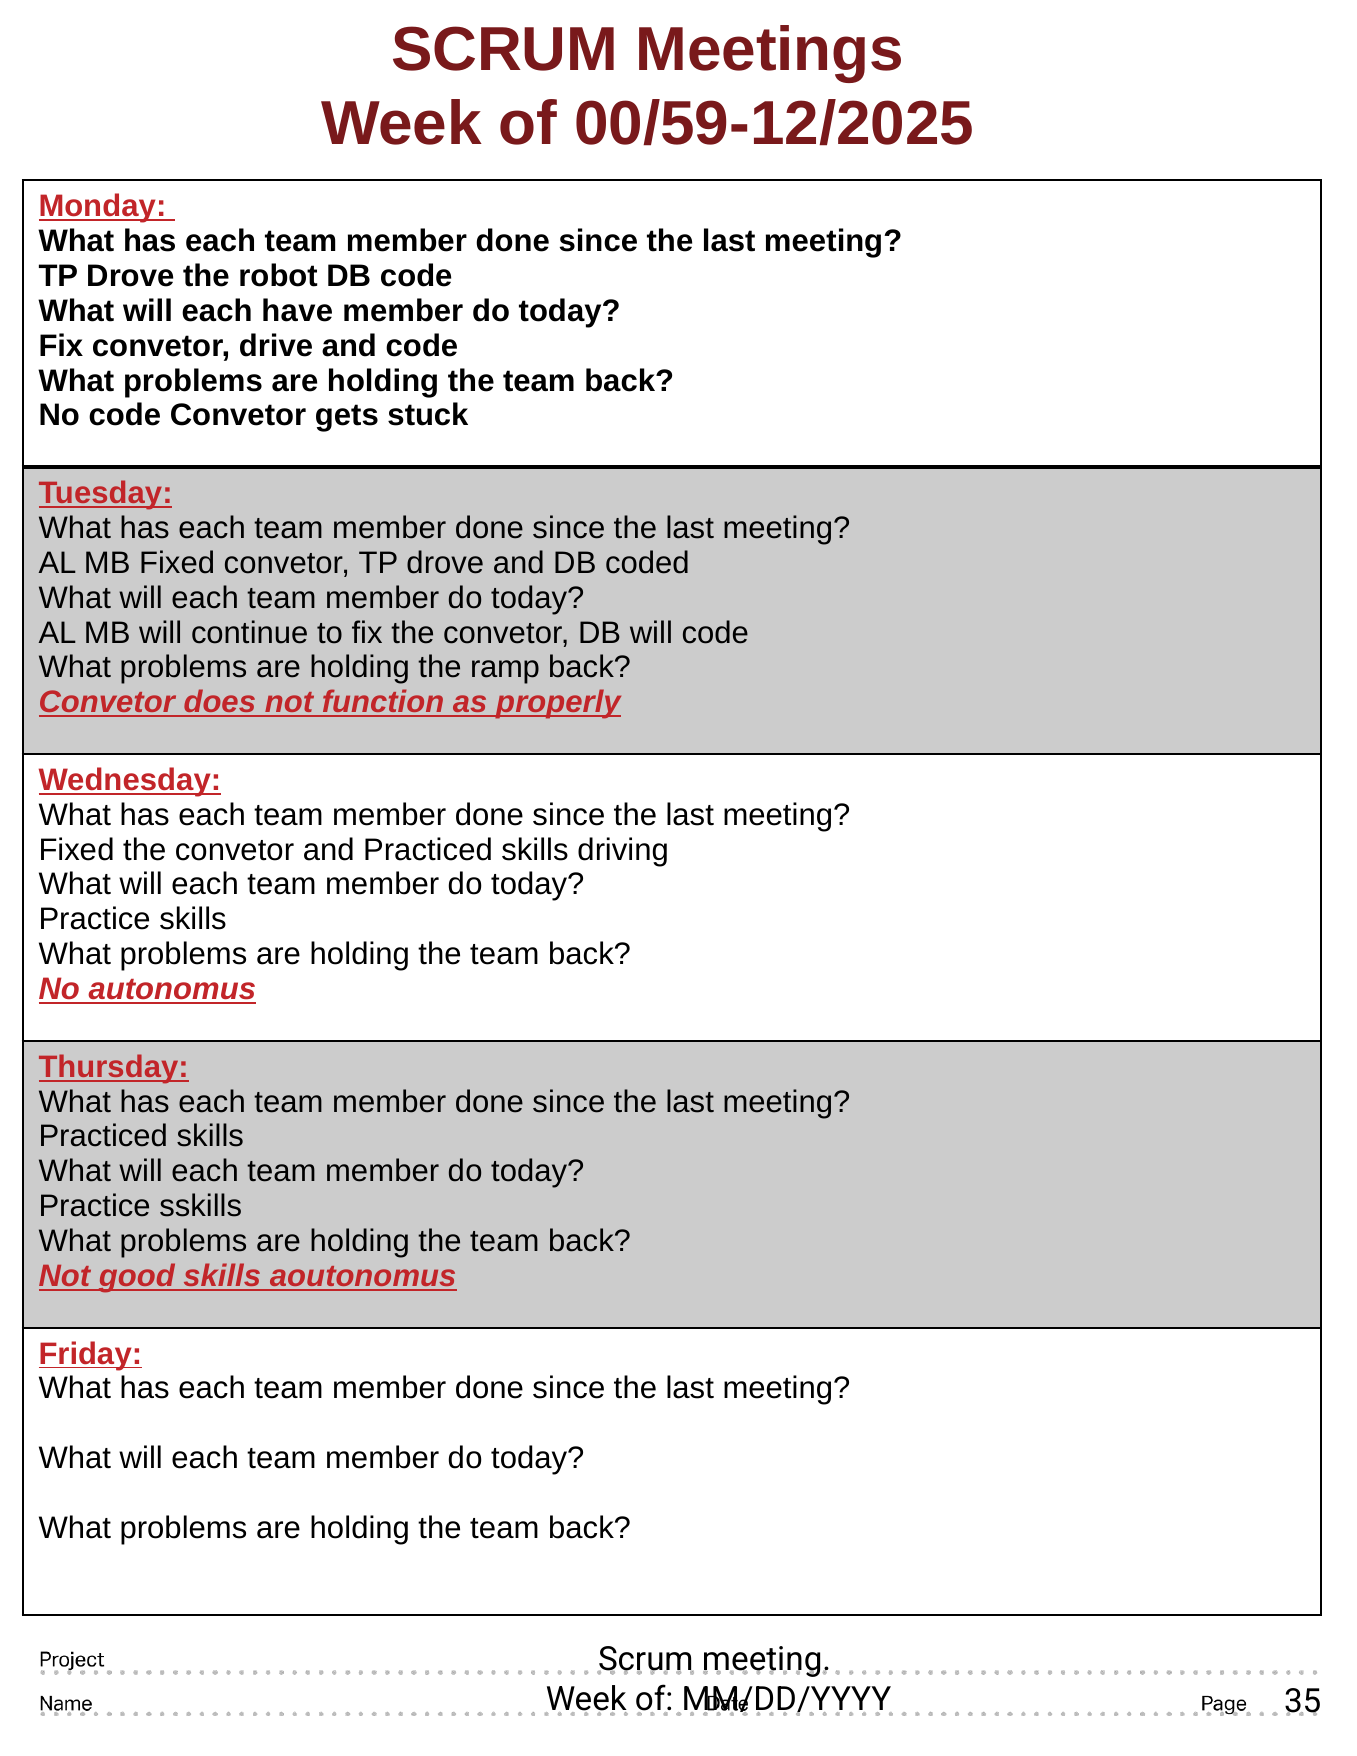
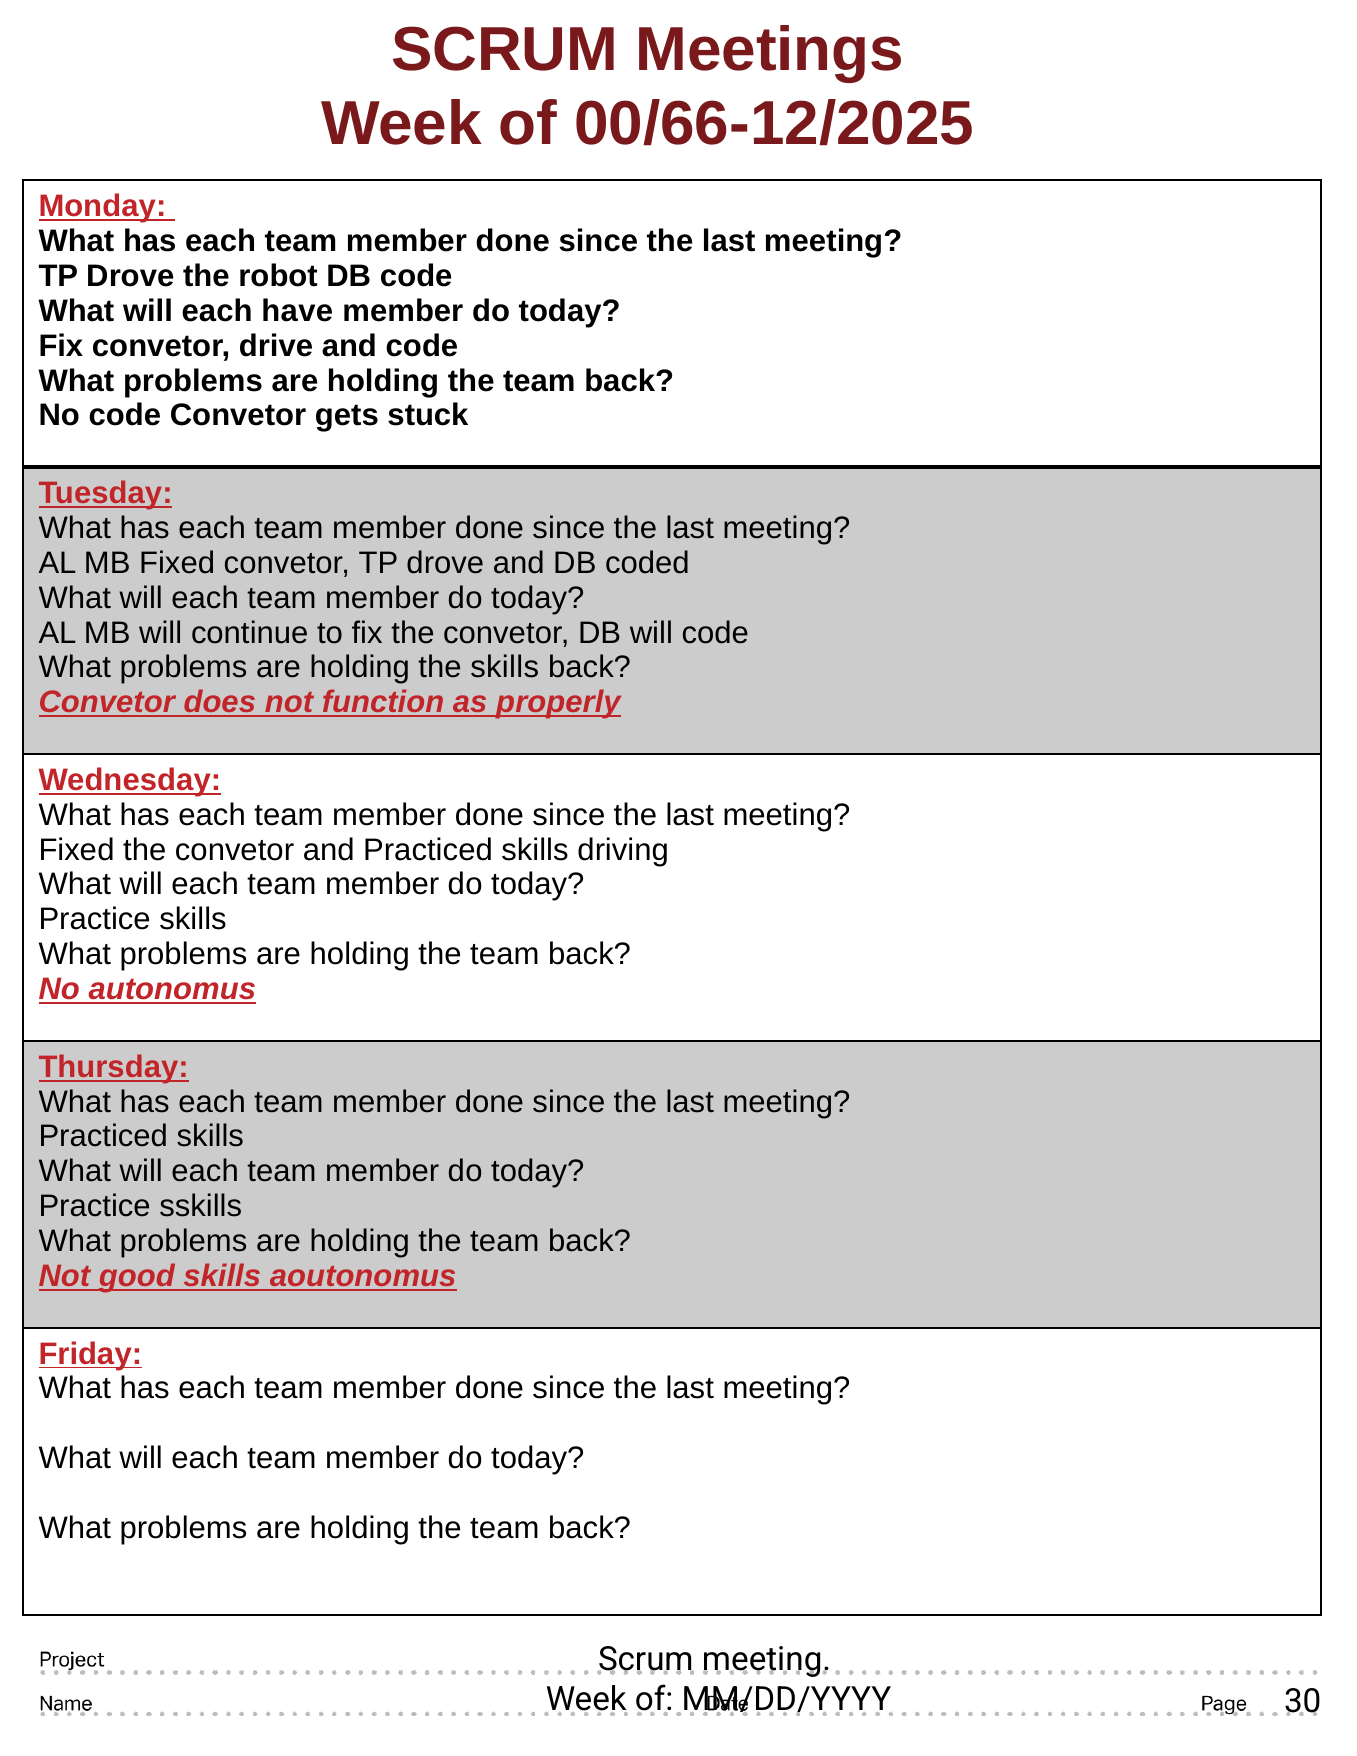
00/59-12/2025: 00/59-12/2025 -> 00/66-12/2025 (774, 124)
the ramp: ramp -> skills (505, 668)
35: 35 -> 30 (1303, 1702)
